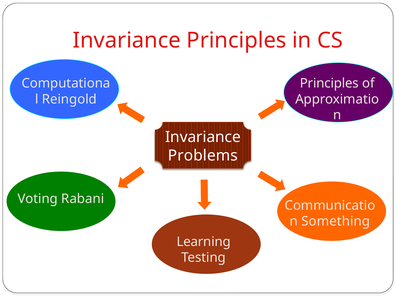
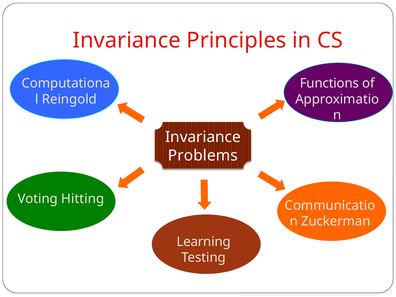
Principles: Principles -> Functions (329, 83)
Rabani: Rabani -> Hitting (83, 199)
Something: Something -> Zuckerman (336, 221)
